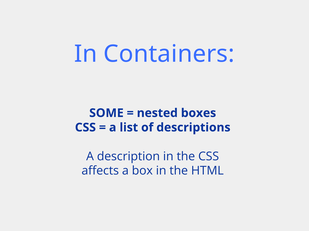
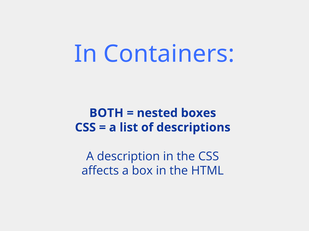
SOME: SOME -> BOTH (106, 113)
